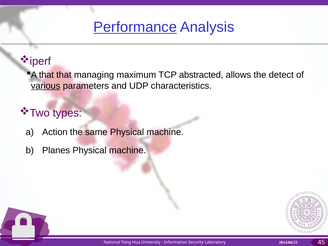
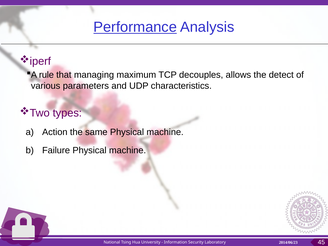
that: that -> rule (46, 75)
abstracted: abstracted -> decouples (201, 75)
various underline: present -> none (46, 86)
Planes: Planes -> Failure (56, 150)
